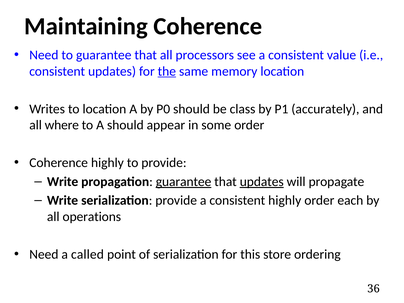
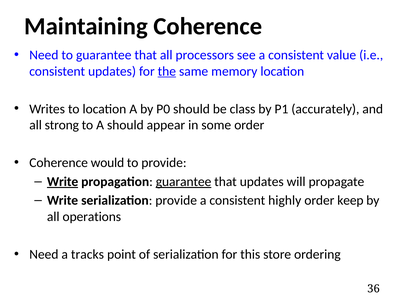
where: where -> strong (62, 125)
Coherence highly: highly -> would (107, 163)
Write underline: none -> present (63, 182)
updates underline: present -> none (262, 182)
each: each -> keep (350, 200)
called: called -> tracks (87, 254)
